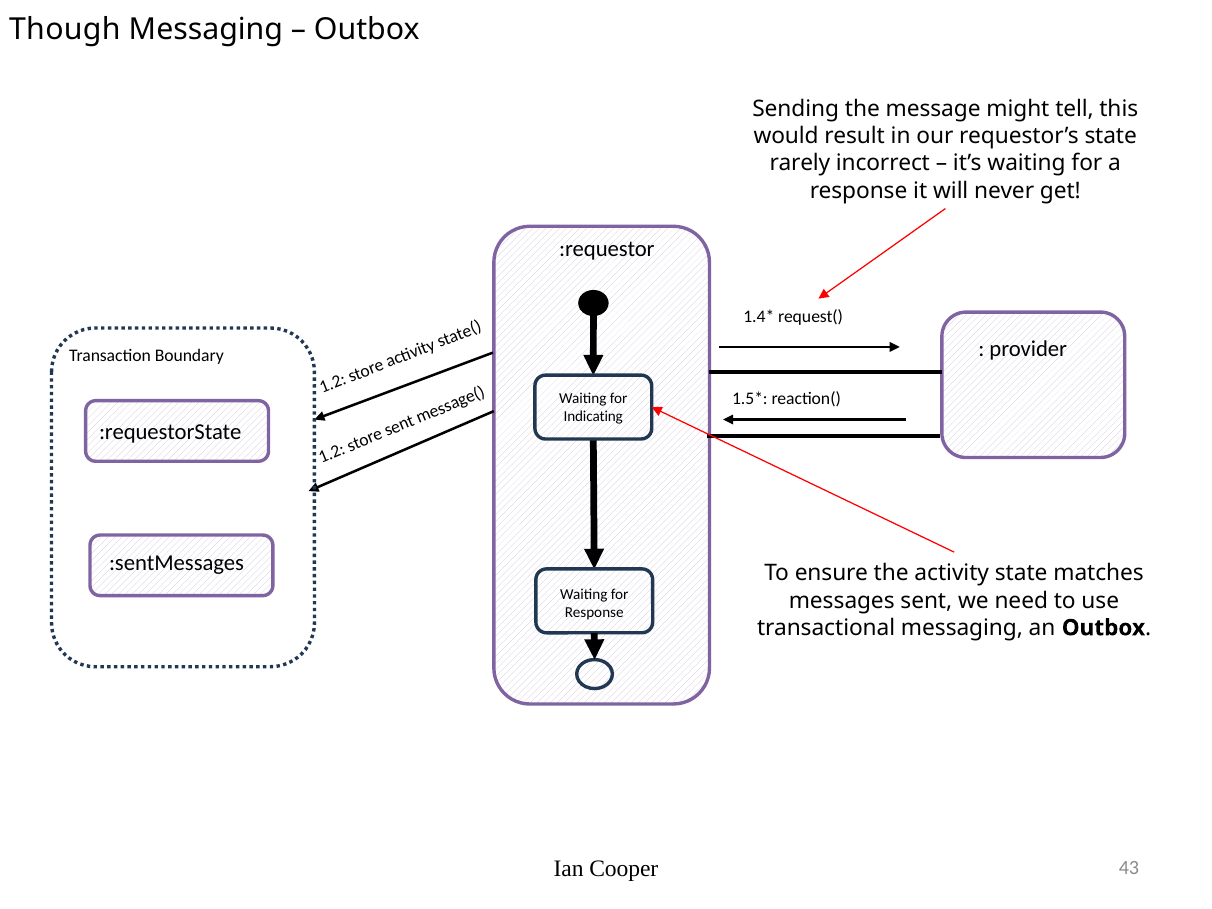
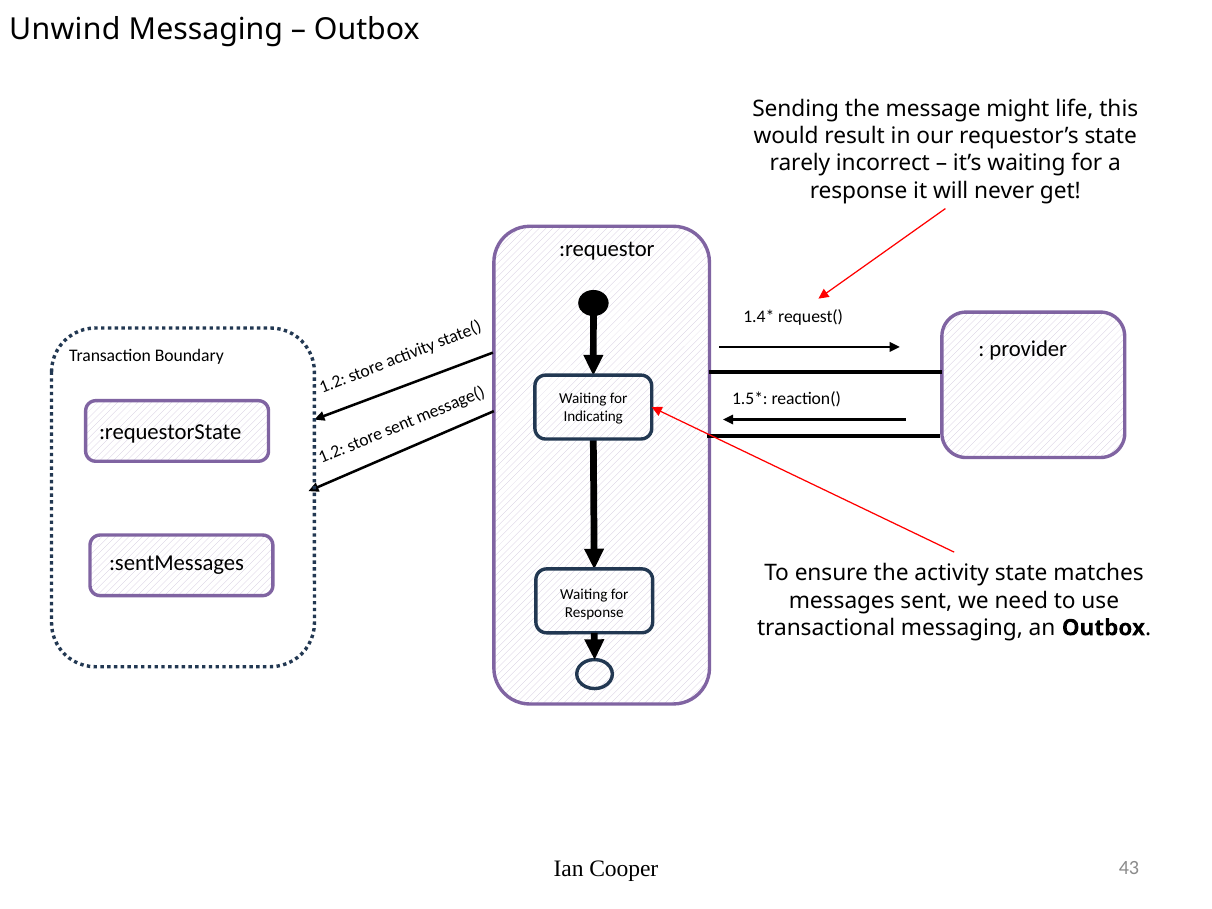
Though: Though -> Unwind (65, 29)
tell: tell -> life (1074, 109)
